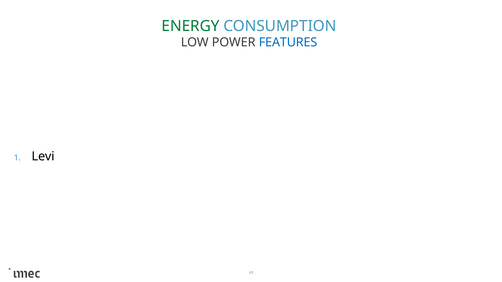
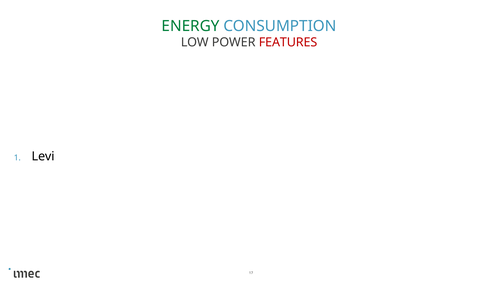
FEATURES colour: blue -> red (288, 43)
